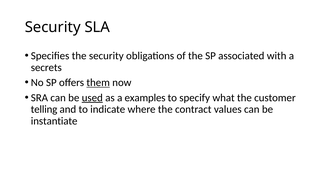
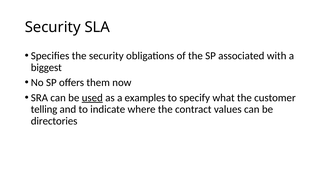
secrets: secrets -> biggest (46, 67)
them underline: present -> none (98, 82)
instantiate: instantiate -> directories (54, 121)
